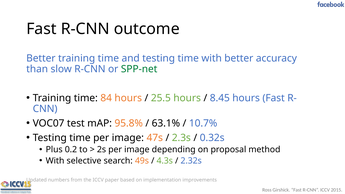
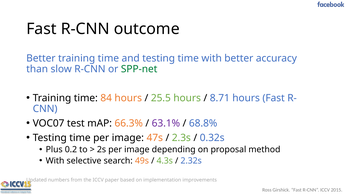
8.45: 8.45 -> 8.71 (220, 98)
95.8%: 95.8% -> 66.3% (129, 123)
63.1% colour: black -> purple (166, 123)
10.7%: 10.7% -> 68.8% (203, 123)
